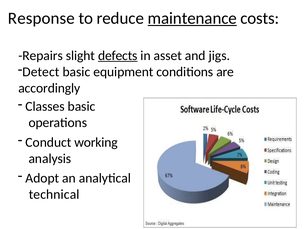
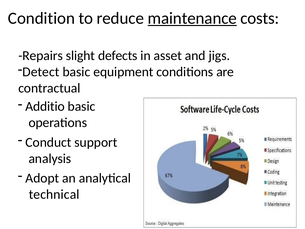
Response: Response -> Condition (41, 18)
defects underline: present -> none (118, 56)
accordingly: accordingly -> contractual (49, 88)
Classes: Classes -> Additio (45, 106)
working: working -> support (96, 142)
